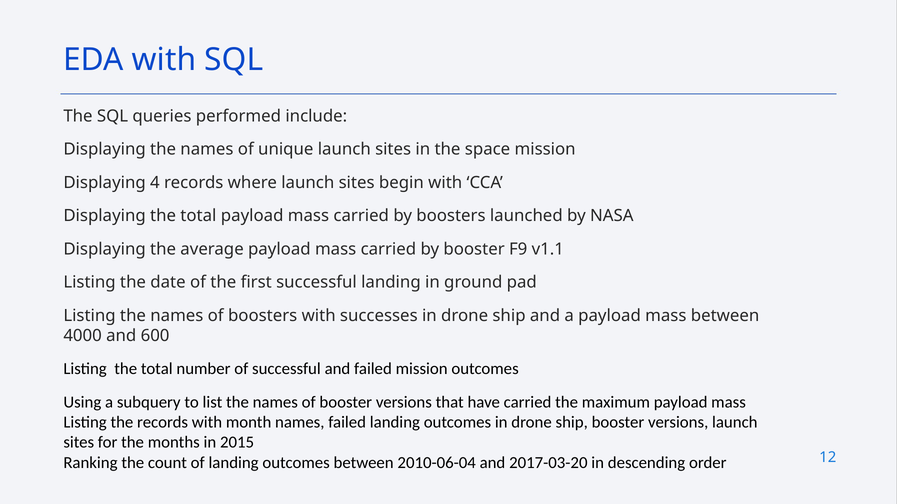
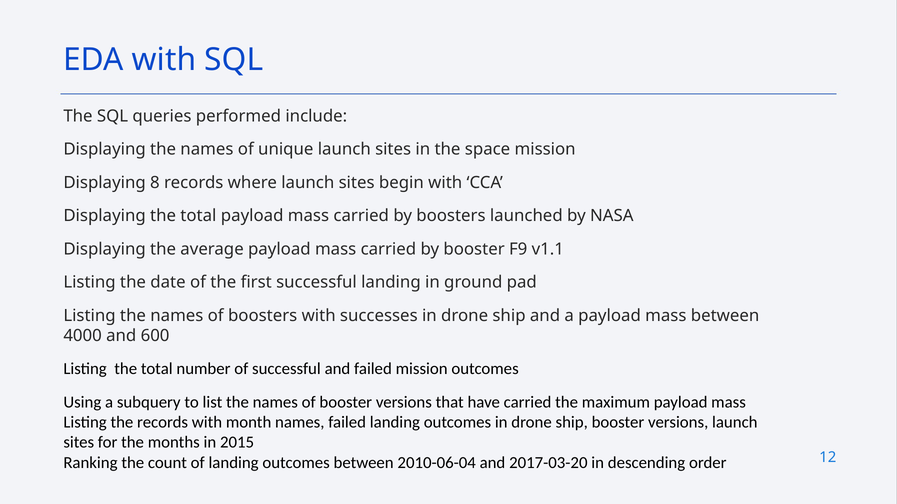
4: 4 -> 8 (155, 183)
